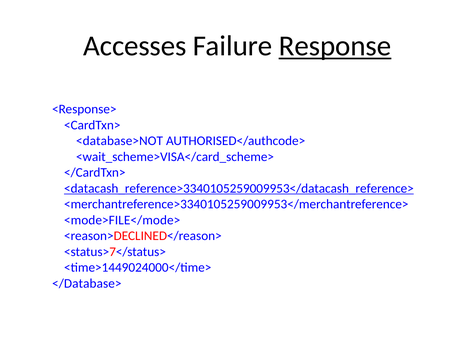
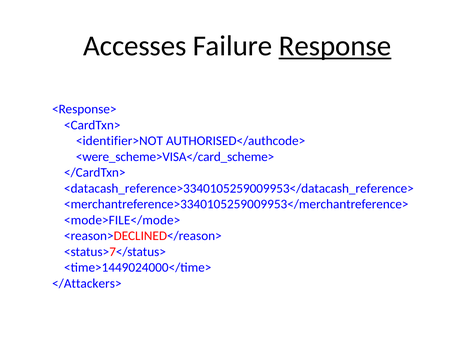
<database>NOT: <database>NOT -> <identifier>NOT (119, 141)
<wait_scheme>VISA</card_scheme>: <wait_scheme>VISA</card_scheme> -> <were_scheme>VISA</card_scheme> (175, 157)
<datacash_reference>3340105259009953</datacash_reference> underline: present -> none (239, 189)
</Database>: </Database> -> </Attackers> (87, 284)
